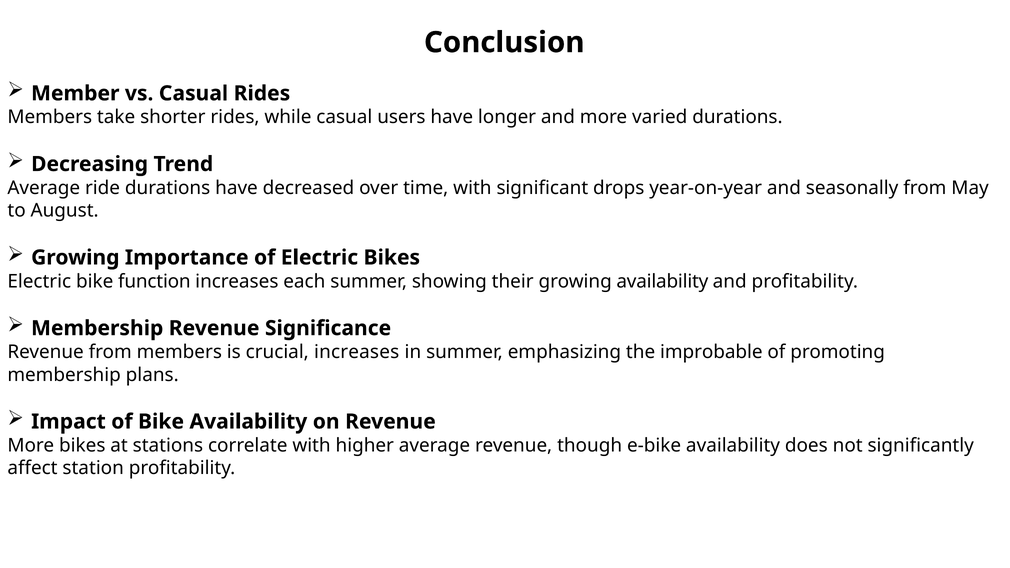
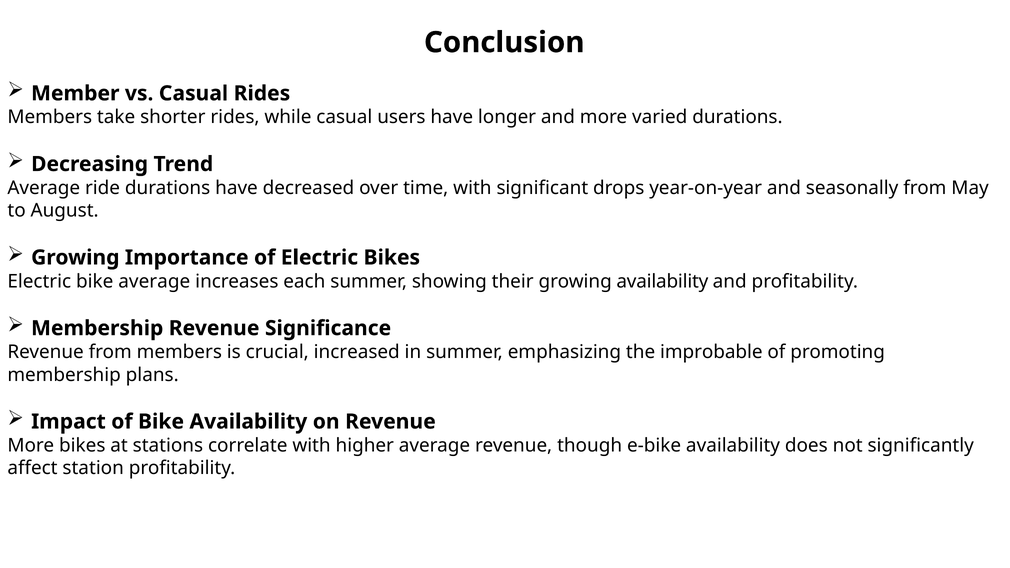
bike function: function -> average (154, 281)
crucial increases: increases -> increased (357, 352)
